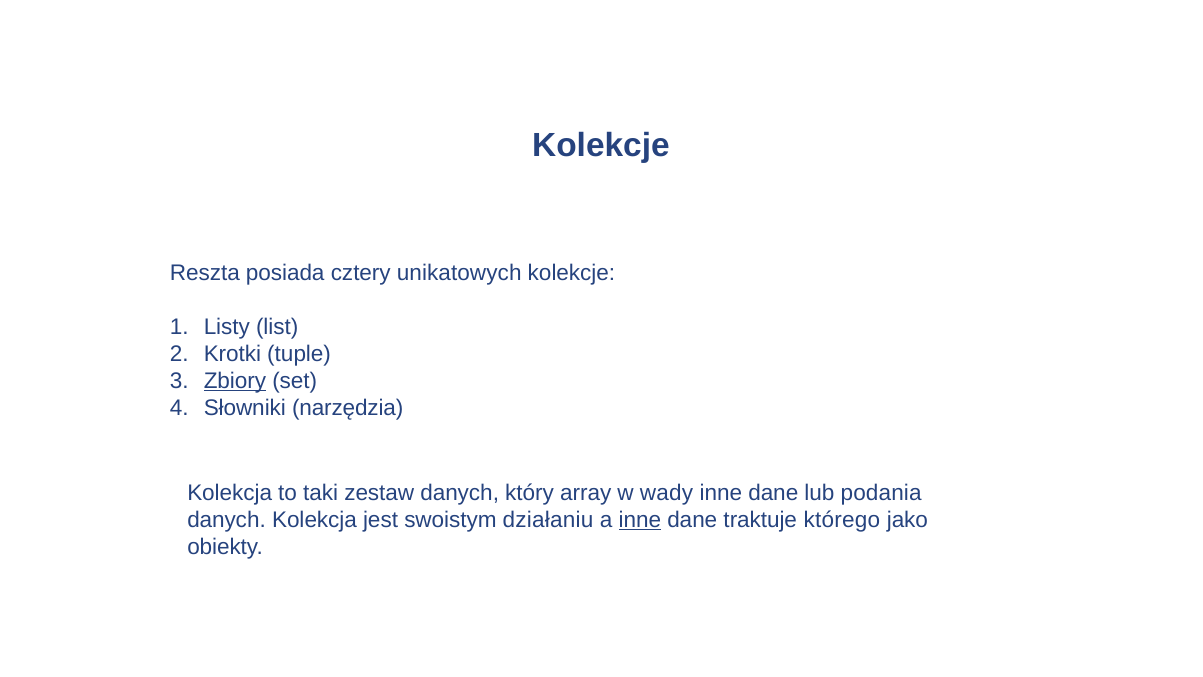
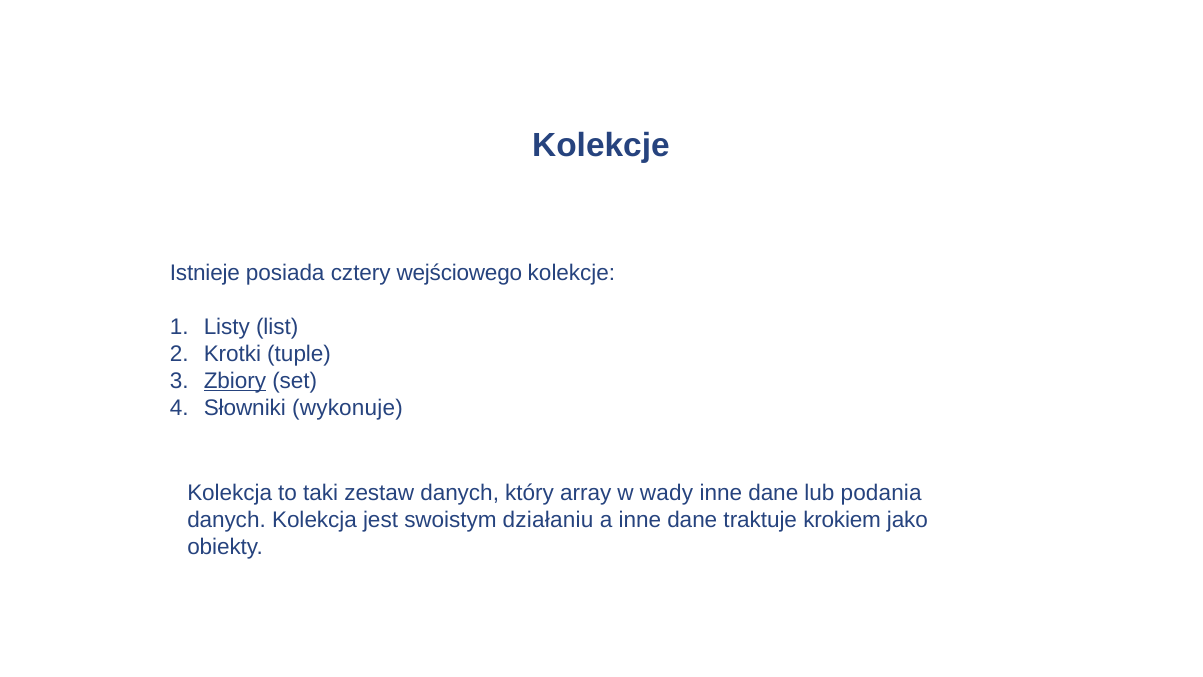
Reszta: Reszta -> Istnieje (205, 273)
unikatowych: unikatowych -> wejściowego (459, 273)
narzędzia: narzędzia -> wykonuje (348, 408)
inne underline: present -> none (640, 520)
którego: którego -> krokiem (842, 520)
